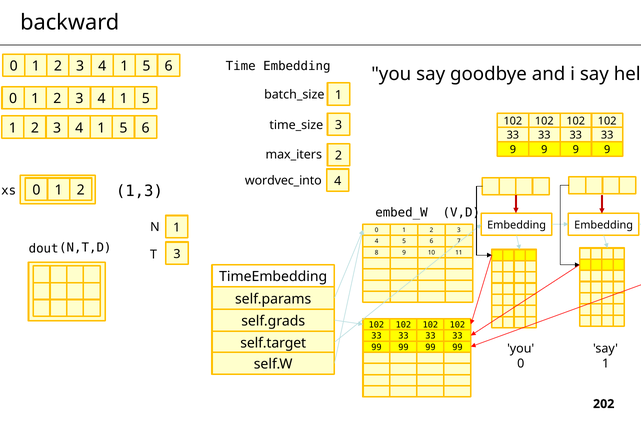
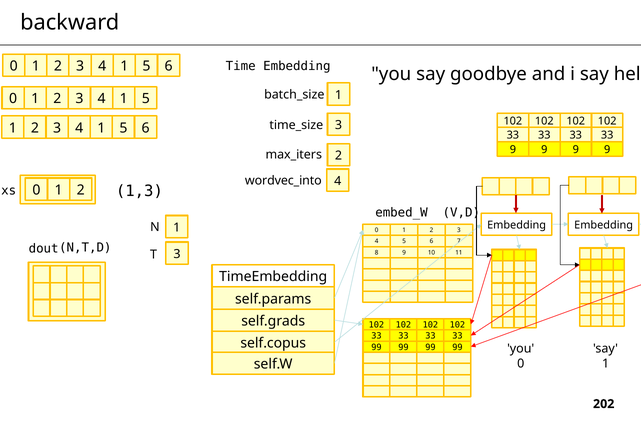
self.target: self.target -> self.copus (273, 343)
